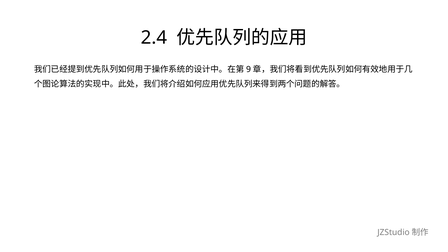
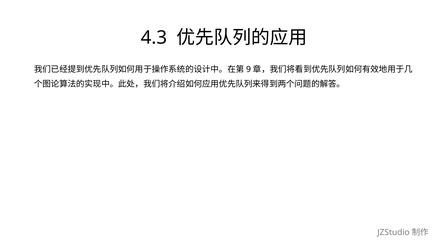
2.4: 2.4 -> 4.3 (154, 38)
